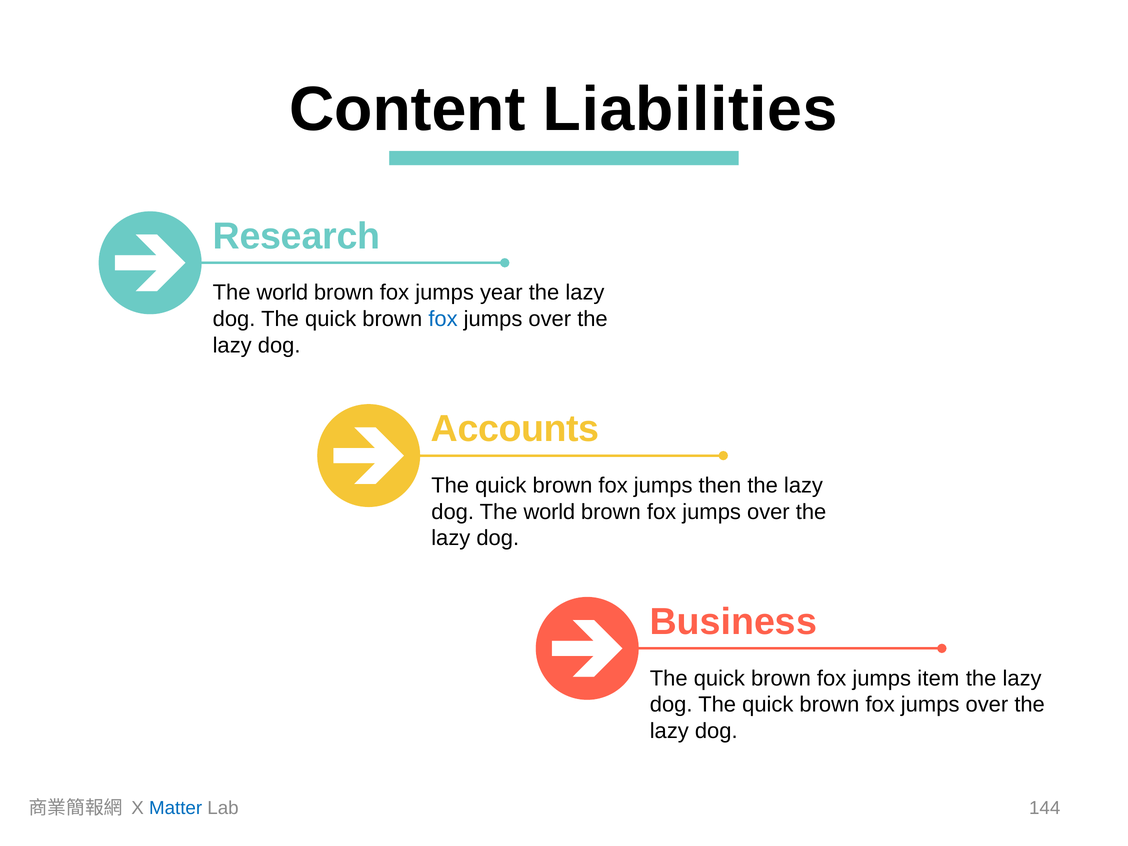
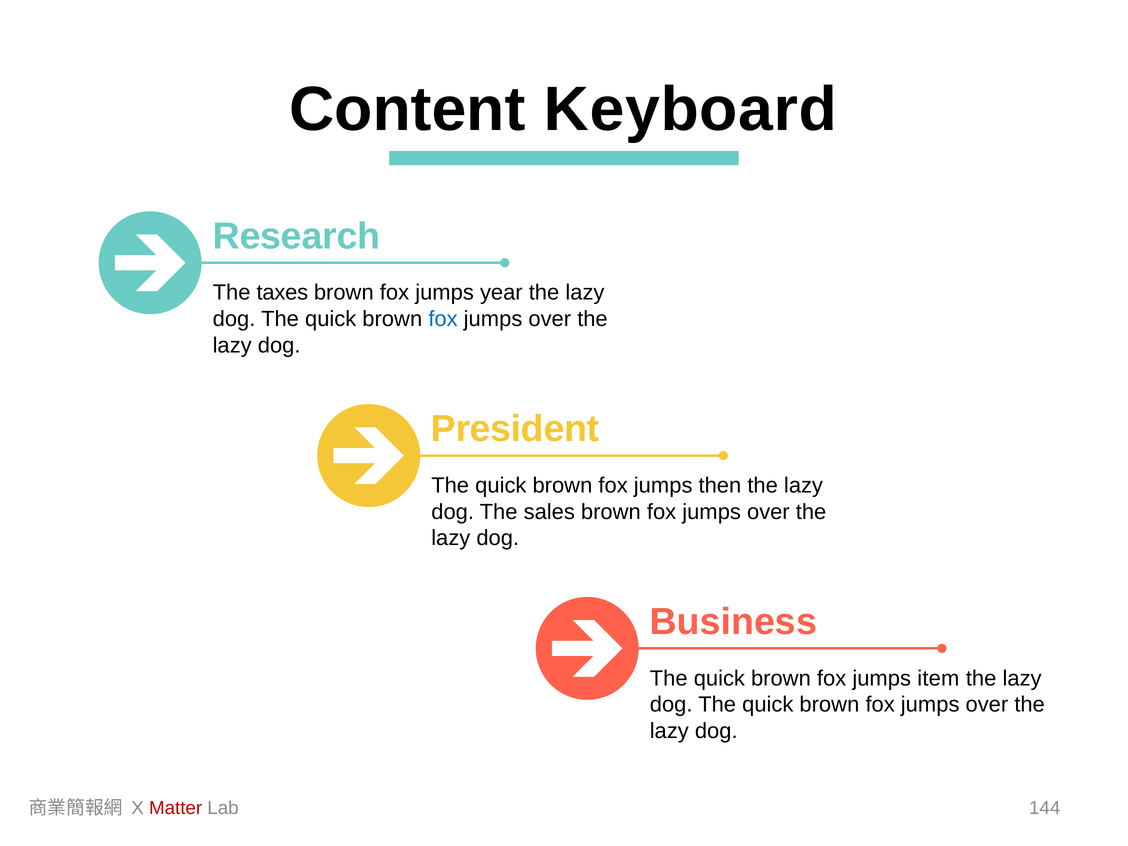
Liabilities: Liabilities -> Keyboard (690, 110)
world: world -> taxes (282, 293)
Accounts: Accounts -> President (515, 429)
dog The world: world -> sales (549, 512)
Matter colour: blue -> red (176, 808)
